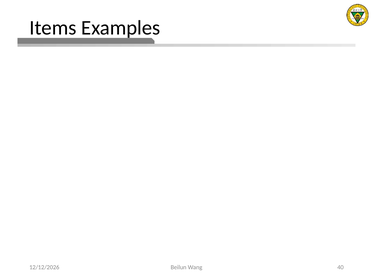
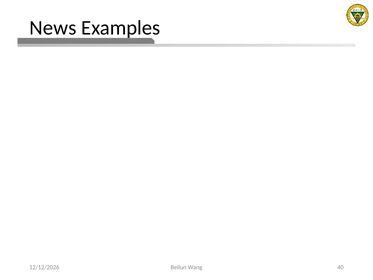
Items: Items -> News (53, 28)
